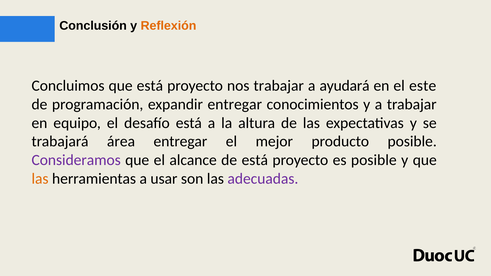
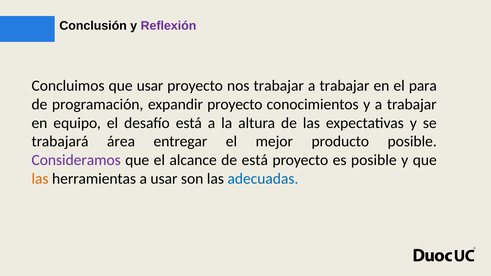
Reflexión colour: orange -> purple (168, 26)
que está: está -> usar (150, 86)
ayudará: ayudará -> trabajar (344, 86)
este: este -> para (423, 86)
expandir entregar: entregar -> proyecto (235, 104)
adecuadas colour: purple -> blue (263, 179)
